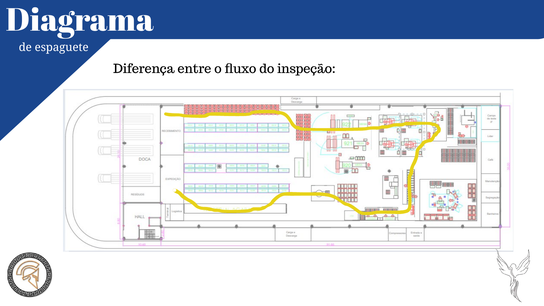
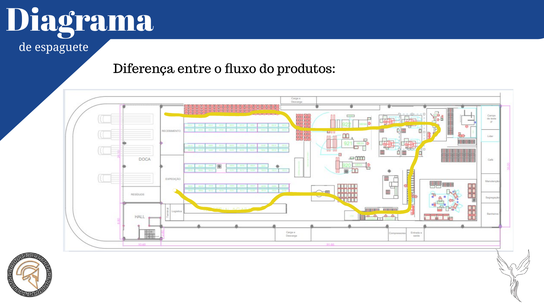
inspeção: inspeção -> produtos (306, 69)
